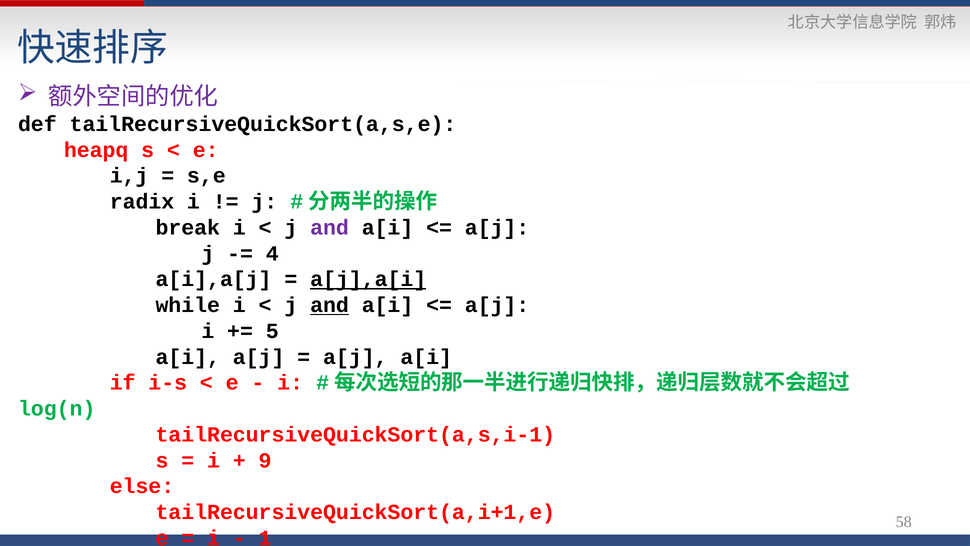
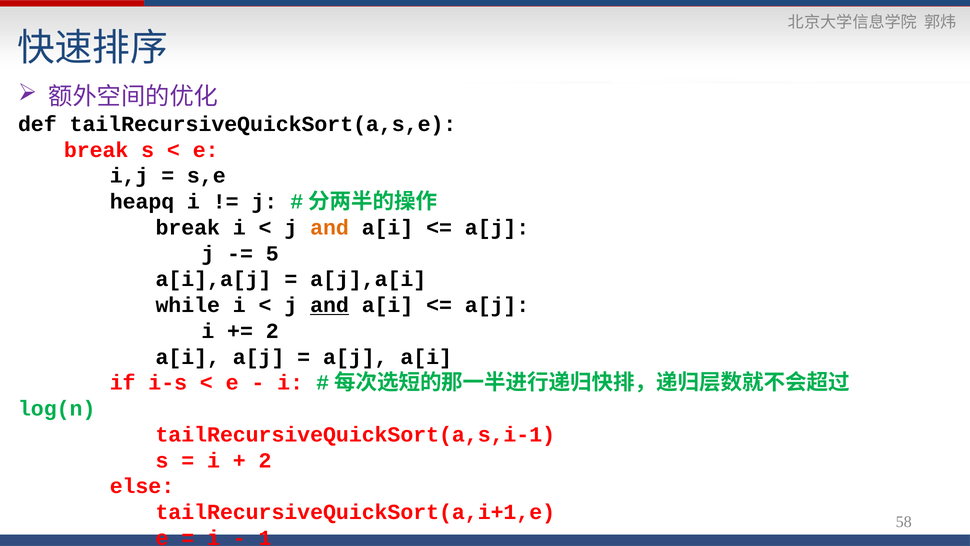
heapq: heapq -> break (96, 150)
radix: radix -> heapq (142, 202)
and colour: purple -> orange (330, 227)
4: 4 -> 5 (272, 253)
a[j],a[i underline: present -> none (368, 279)
5: 5 -> 2 (272, 331)
9: 9 -> 2 (265, 460)
